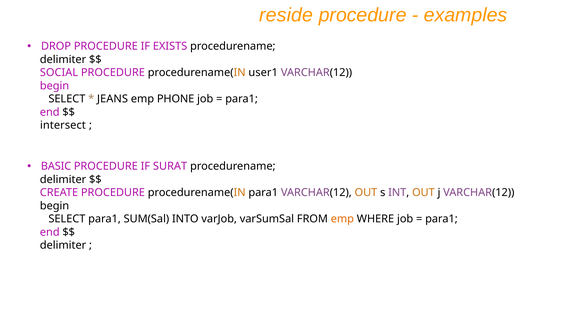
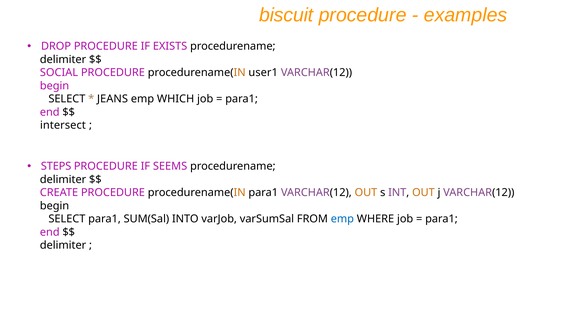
reside: reside -> biscuit (286, 15)
PHONE: PHONE -> WHICH (176, 99)
BASIC: BASIC -> STEPS (56, 166)
SURAT: SURAT -> SEEMS (170, 166)
emp colour: orange -> blue (342, 219)
